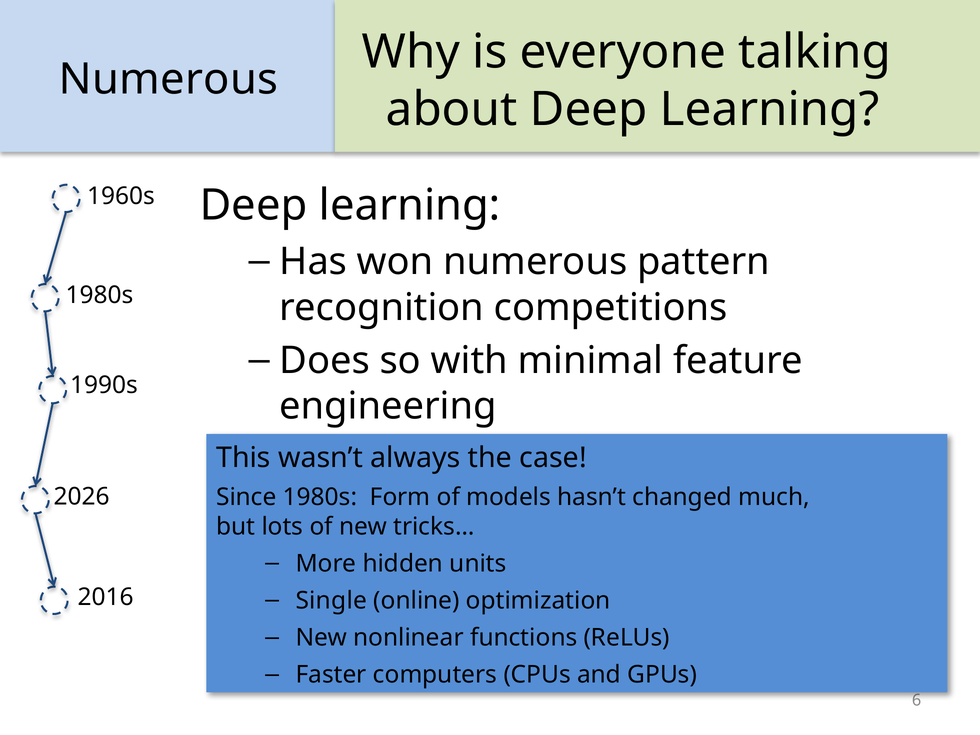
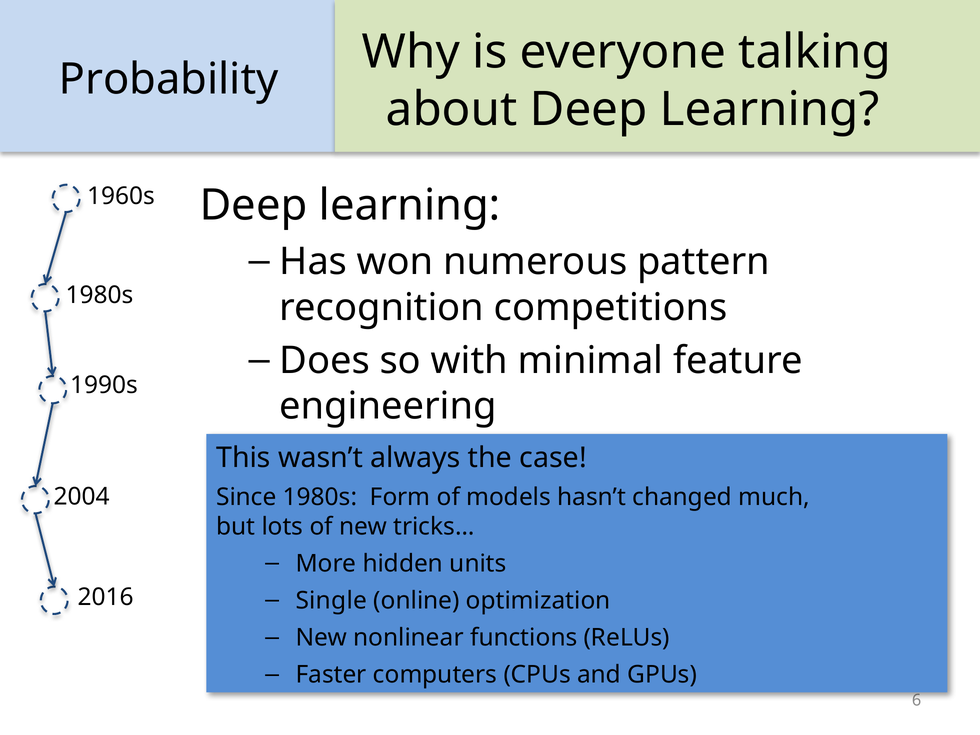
Numerous: Numerous -> Probability (169, 80)
2026: 2026 -> 2004 (82, 496)
